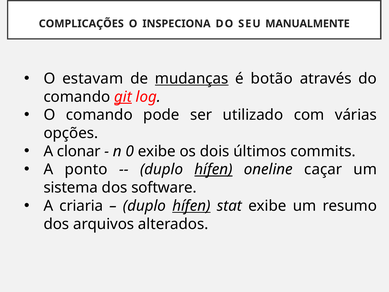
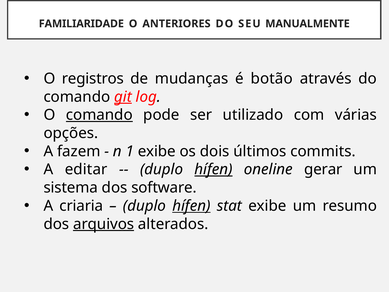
COMPLICAÇÕES: COMPLICAÇÕES -> FAMILIARIDADE (81, 24)
INSPECIONA: INSPECIONA -> ANTERIORES (176, 24)
estavam: estavam -> registros (93, 79)
mudanças underline: present -> none (192, 79)
comando underline: none -> present (99, 115)
clonar: clonar -> fazem (79, 151)
0: 0 -> 1 (130, 151)
ponto: ponto -> editar (86, 169)
caçar: caçar -> gerar (323, 169)
arquivos underline: none -> present (104, 224)
